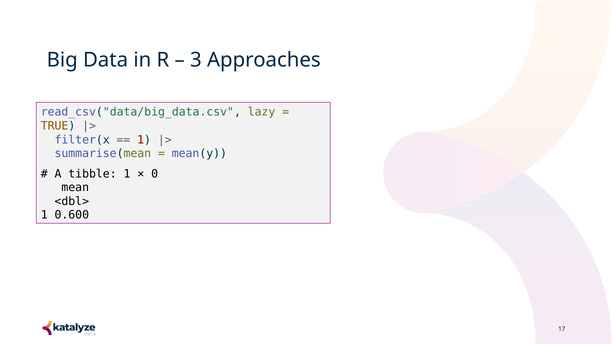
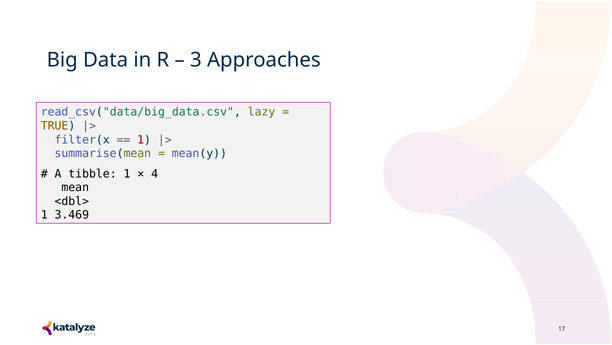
0: 0 -> 4 (155, 173)
0.600: 0.600 -> 3.469 (72, 215)
